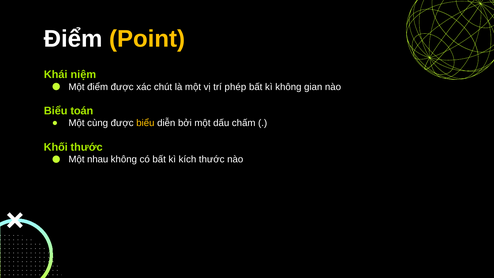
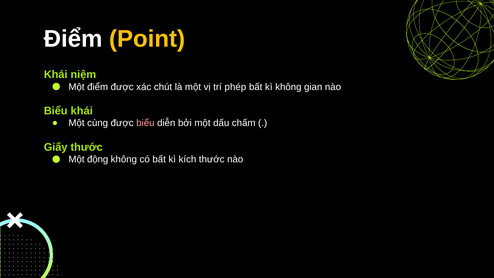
Biểu toán: toán -> khái (82, 111)
biểu colour: yellow -> pink (145, 123)
Khối: Khối -> Giấy (56, 147)
nhau: nhau -> động (98, 159)
